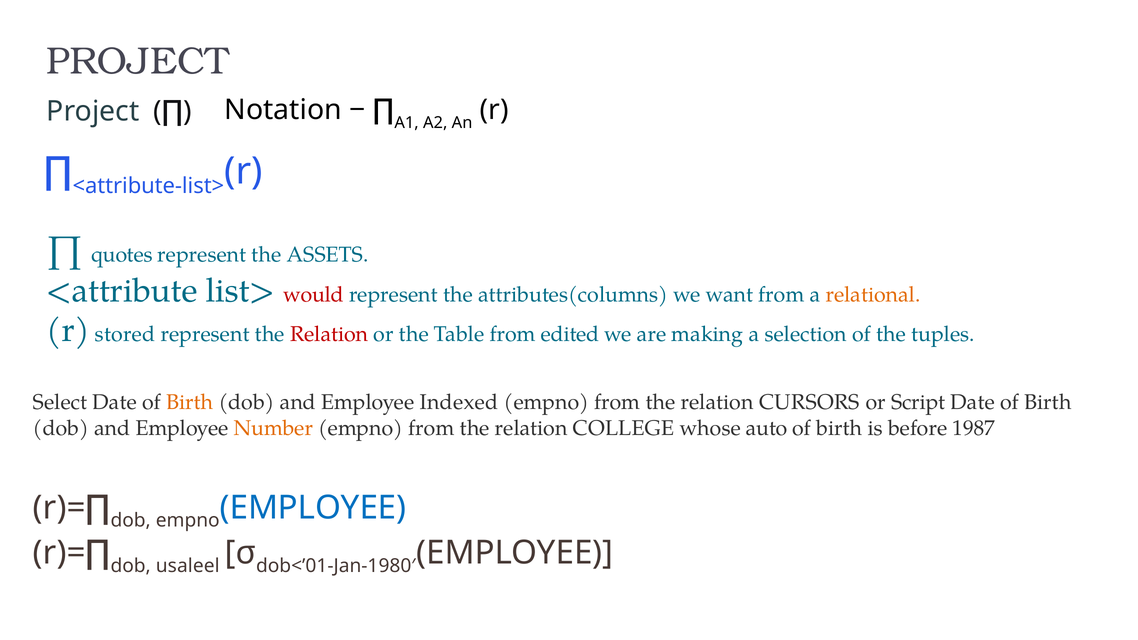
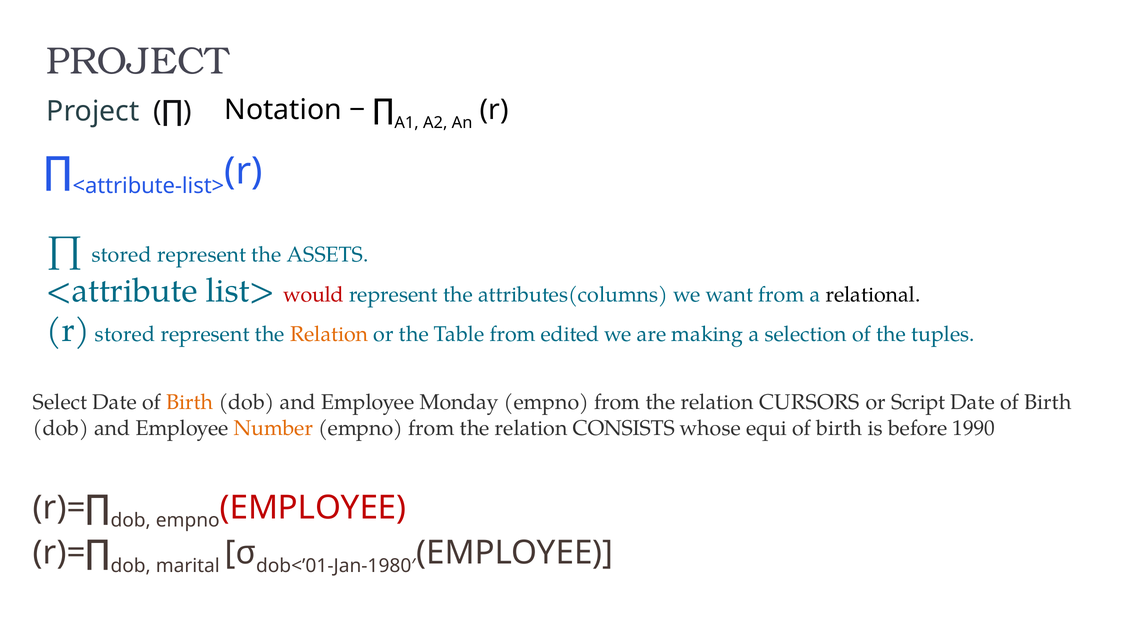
quotes: quotes -> stored (122, 255)
relational colour: orange -> black (873, 295)
Relation colour: red -> orange (329, 334)
Indexed: Indexed -> Monday (459, 403)
COLLEGE: COLLEGE -> CONSISTS (624, 428)
auto: auto -> equi (767, 428)
1987: 1987 -> 1990 (974, 428)
EMPLOYEE colour: blue -> red (313, 508)
usaleel: usaleel -> marital (188, 566)
